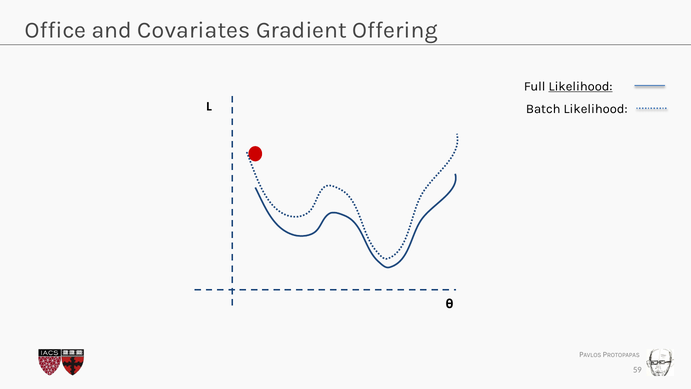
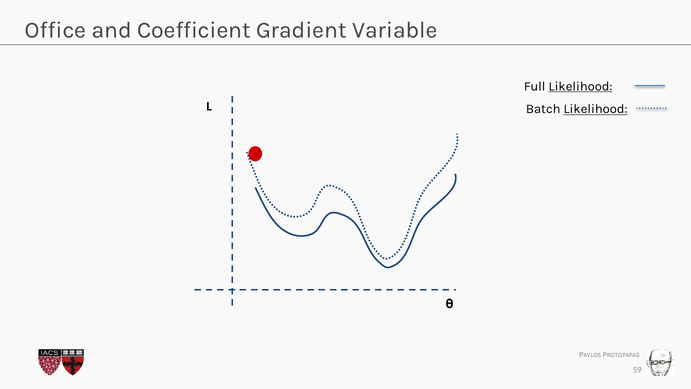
Covariates: Covariates -> Coefficient (194, 30)
Offering: Offering -> Variable (395, 30)
Likelihood underline: none -> present (596, 109)
